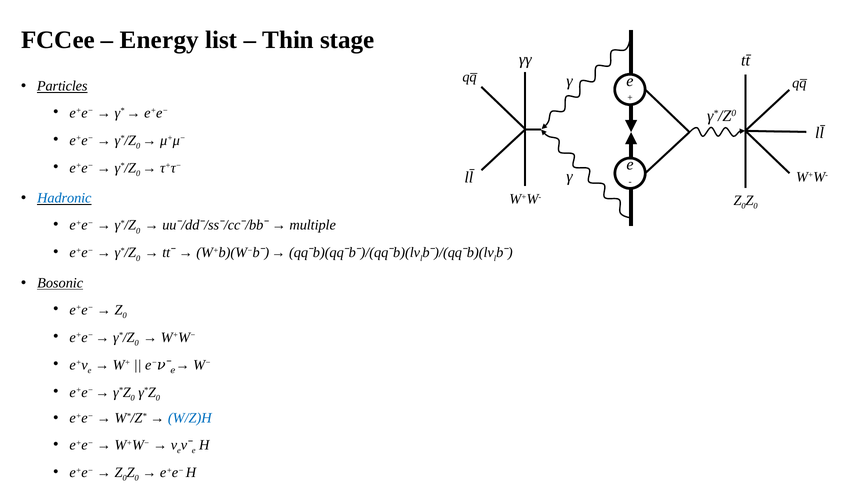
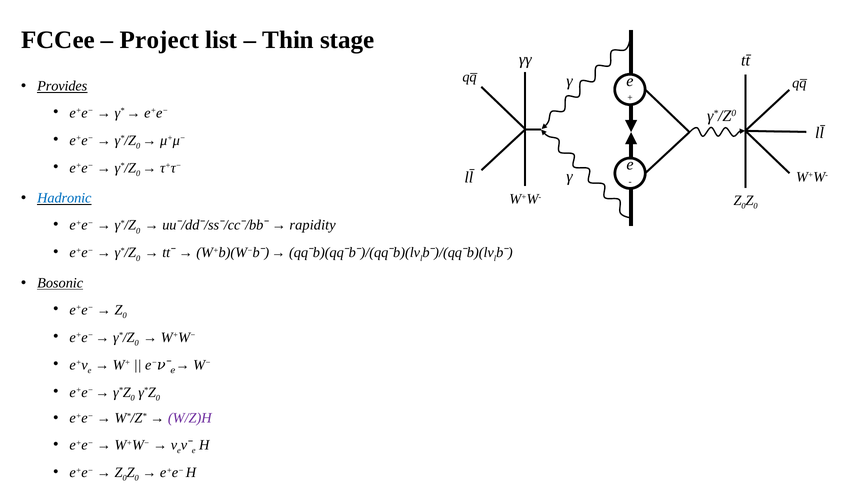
Energy: Energy -> Project (159, 40)
Particles: Particles -> Provides (62, 86)
multiple: multiple -> rapidity (313, 225)
W/Z)H colour: blue -> purple (190, 418)
